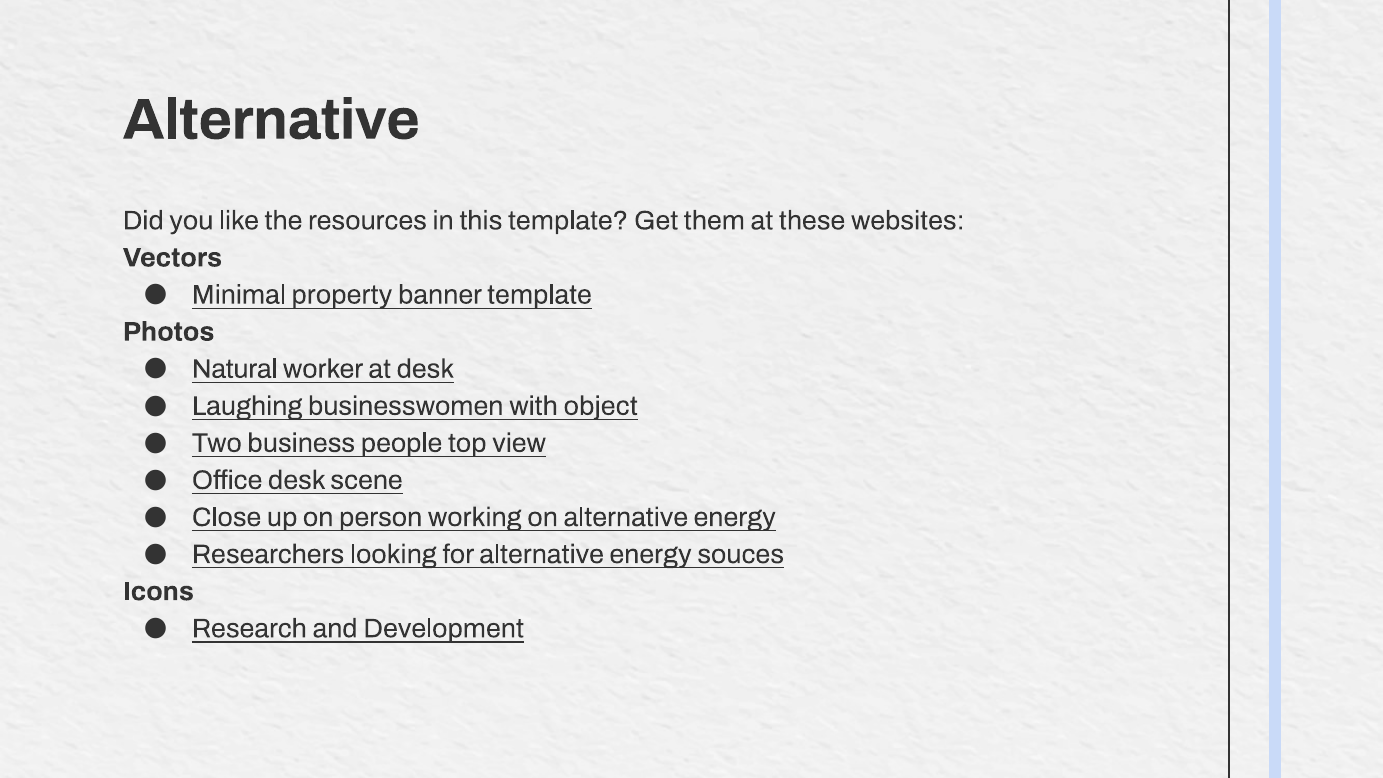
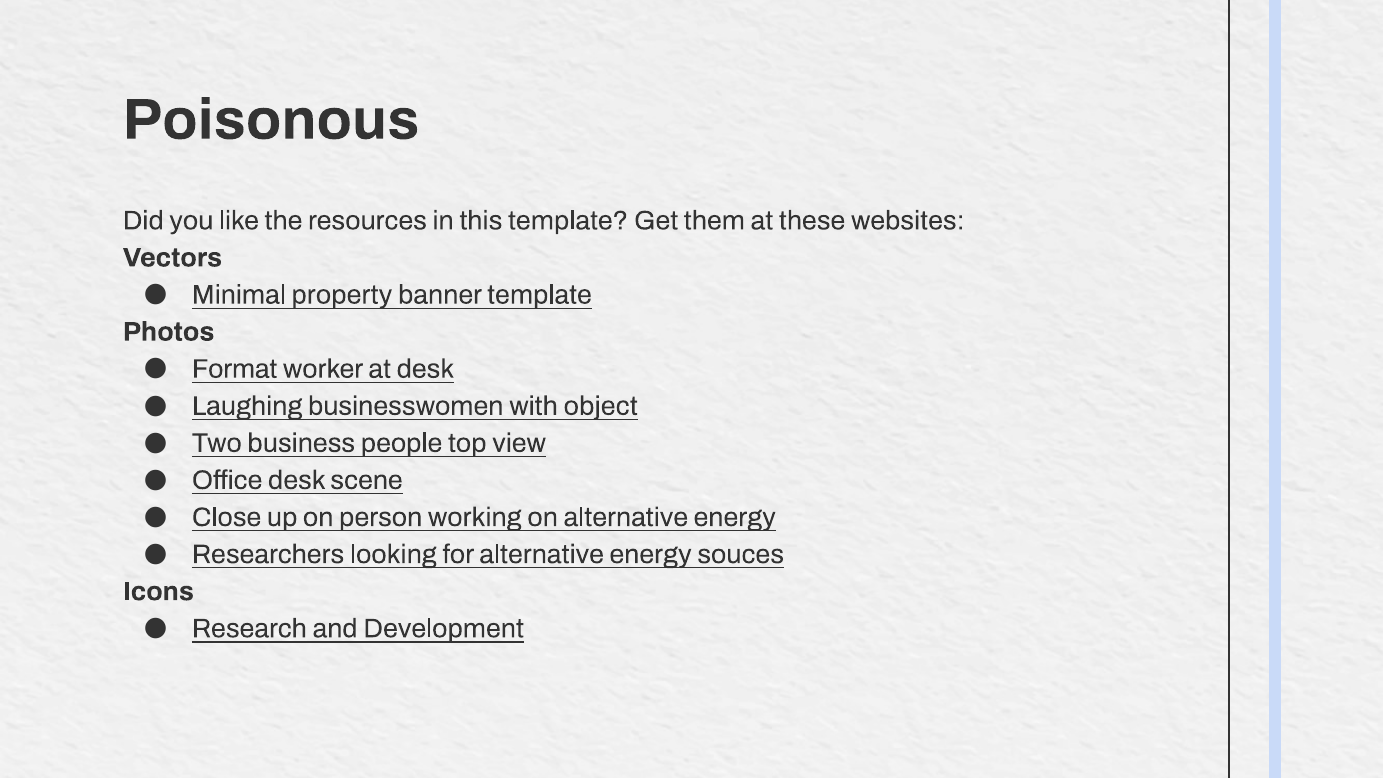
Alternative: Alternative -> Poisonous (271, 120)
Natural: Natural -> Format (235, 369)
